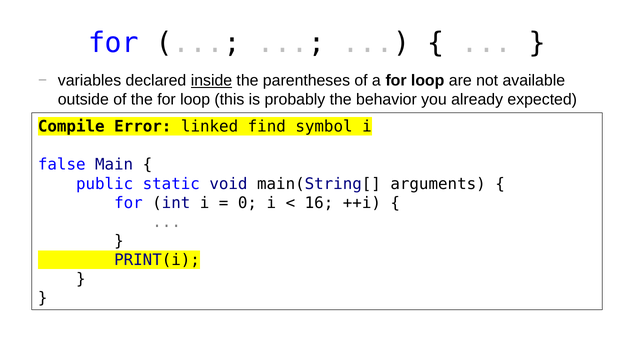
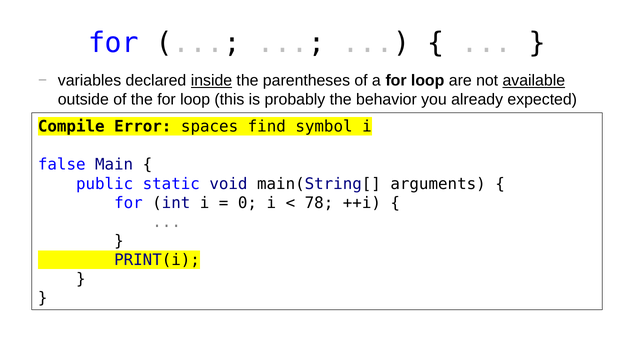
available underline: none -> present (534, 81)
linked: linked -> spaces (210, 127)
16: 16 -> 78 (319, 203)
